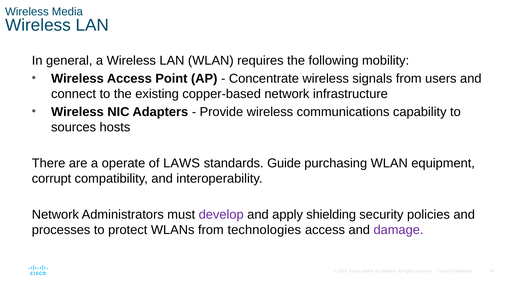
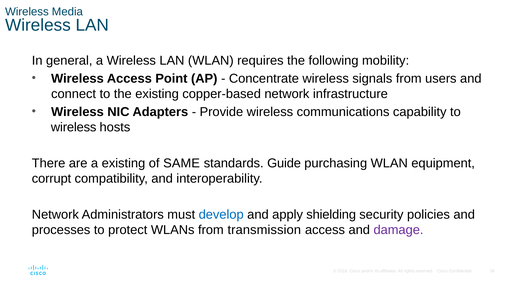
sources: sources -> wireless (74, 127)
a operate: operate -> existing (124, 163)
LAWS: LAWS -> SAME (182, 163)
develop colour: purple -> blue (221, 215)
technologies: technologies -> transmission (264, 230)
